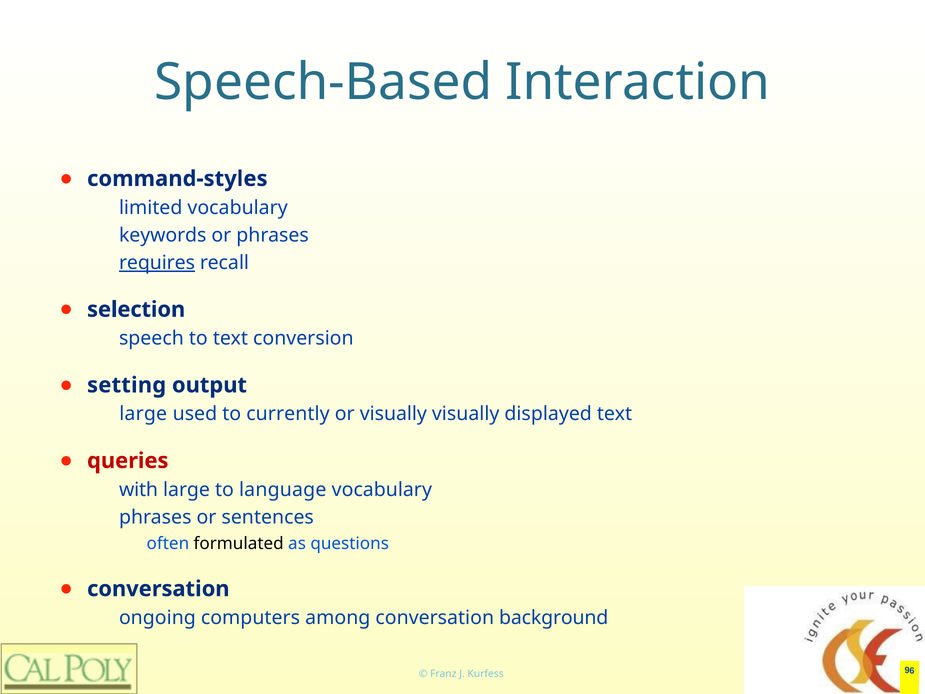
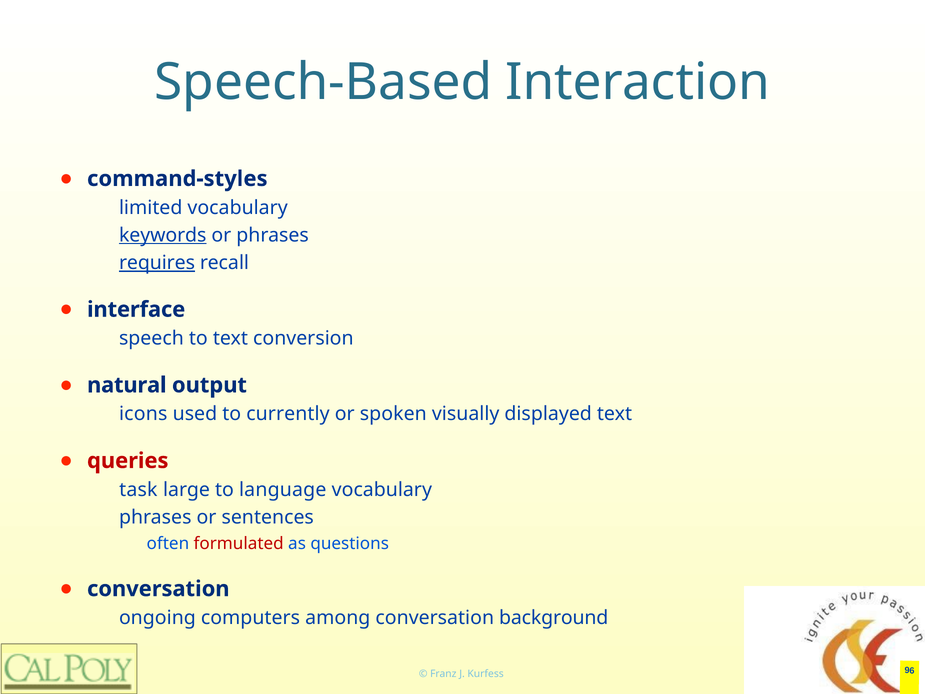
keywords underline: none -> present (163, 235)
selection: selection -> interface (136, 309)
setting: setting -> natural (127, 385)
large: large -> icons (143, 414)
or visually: visually -> spoken (393, 414)
with: with -> task (138, 489)
formulated colour: black -> red (239, 543)
